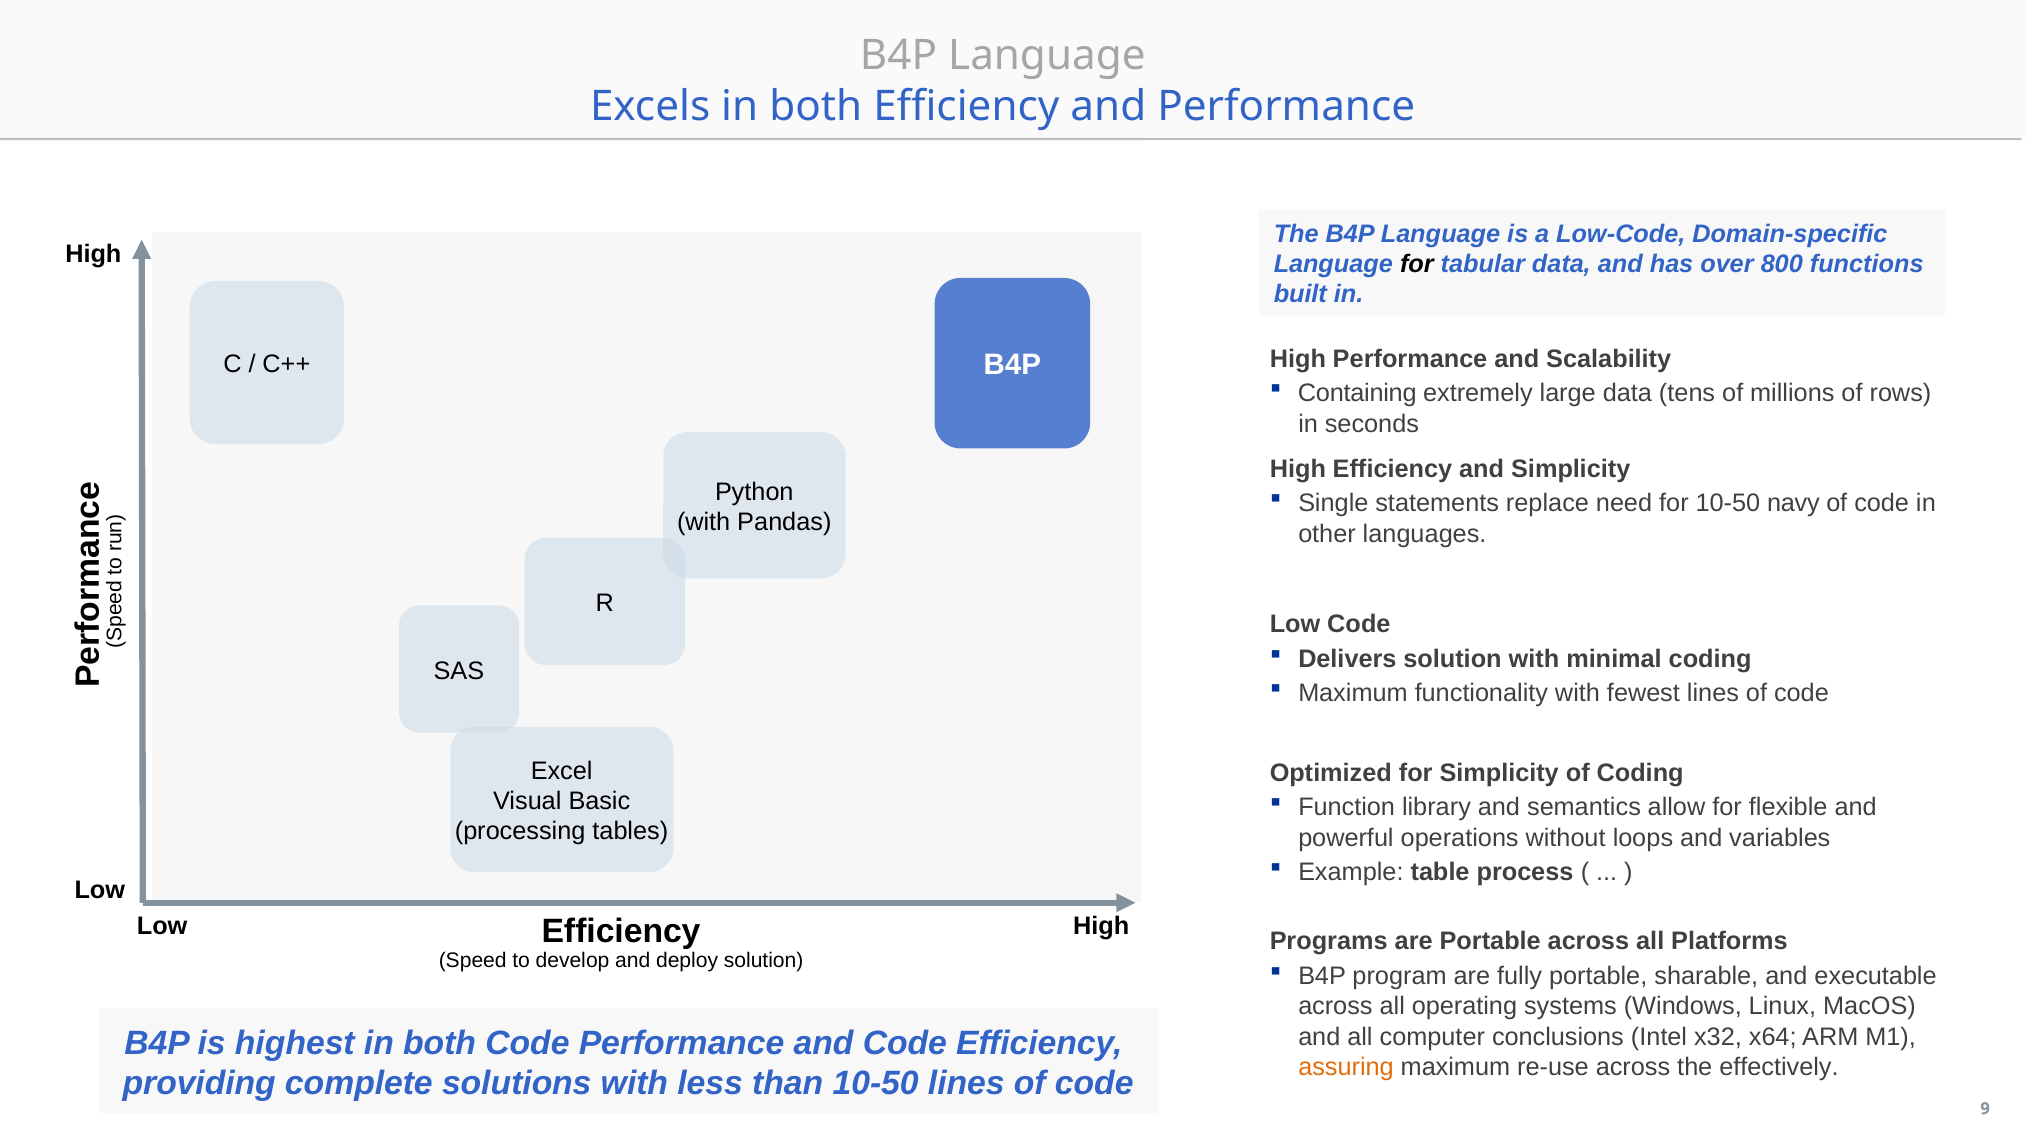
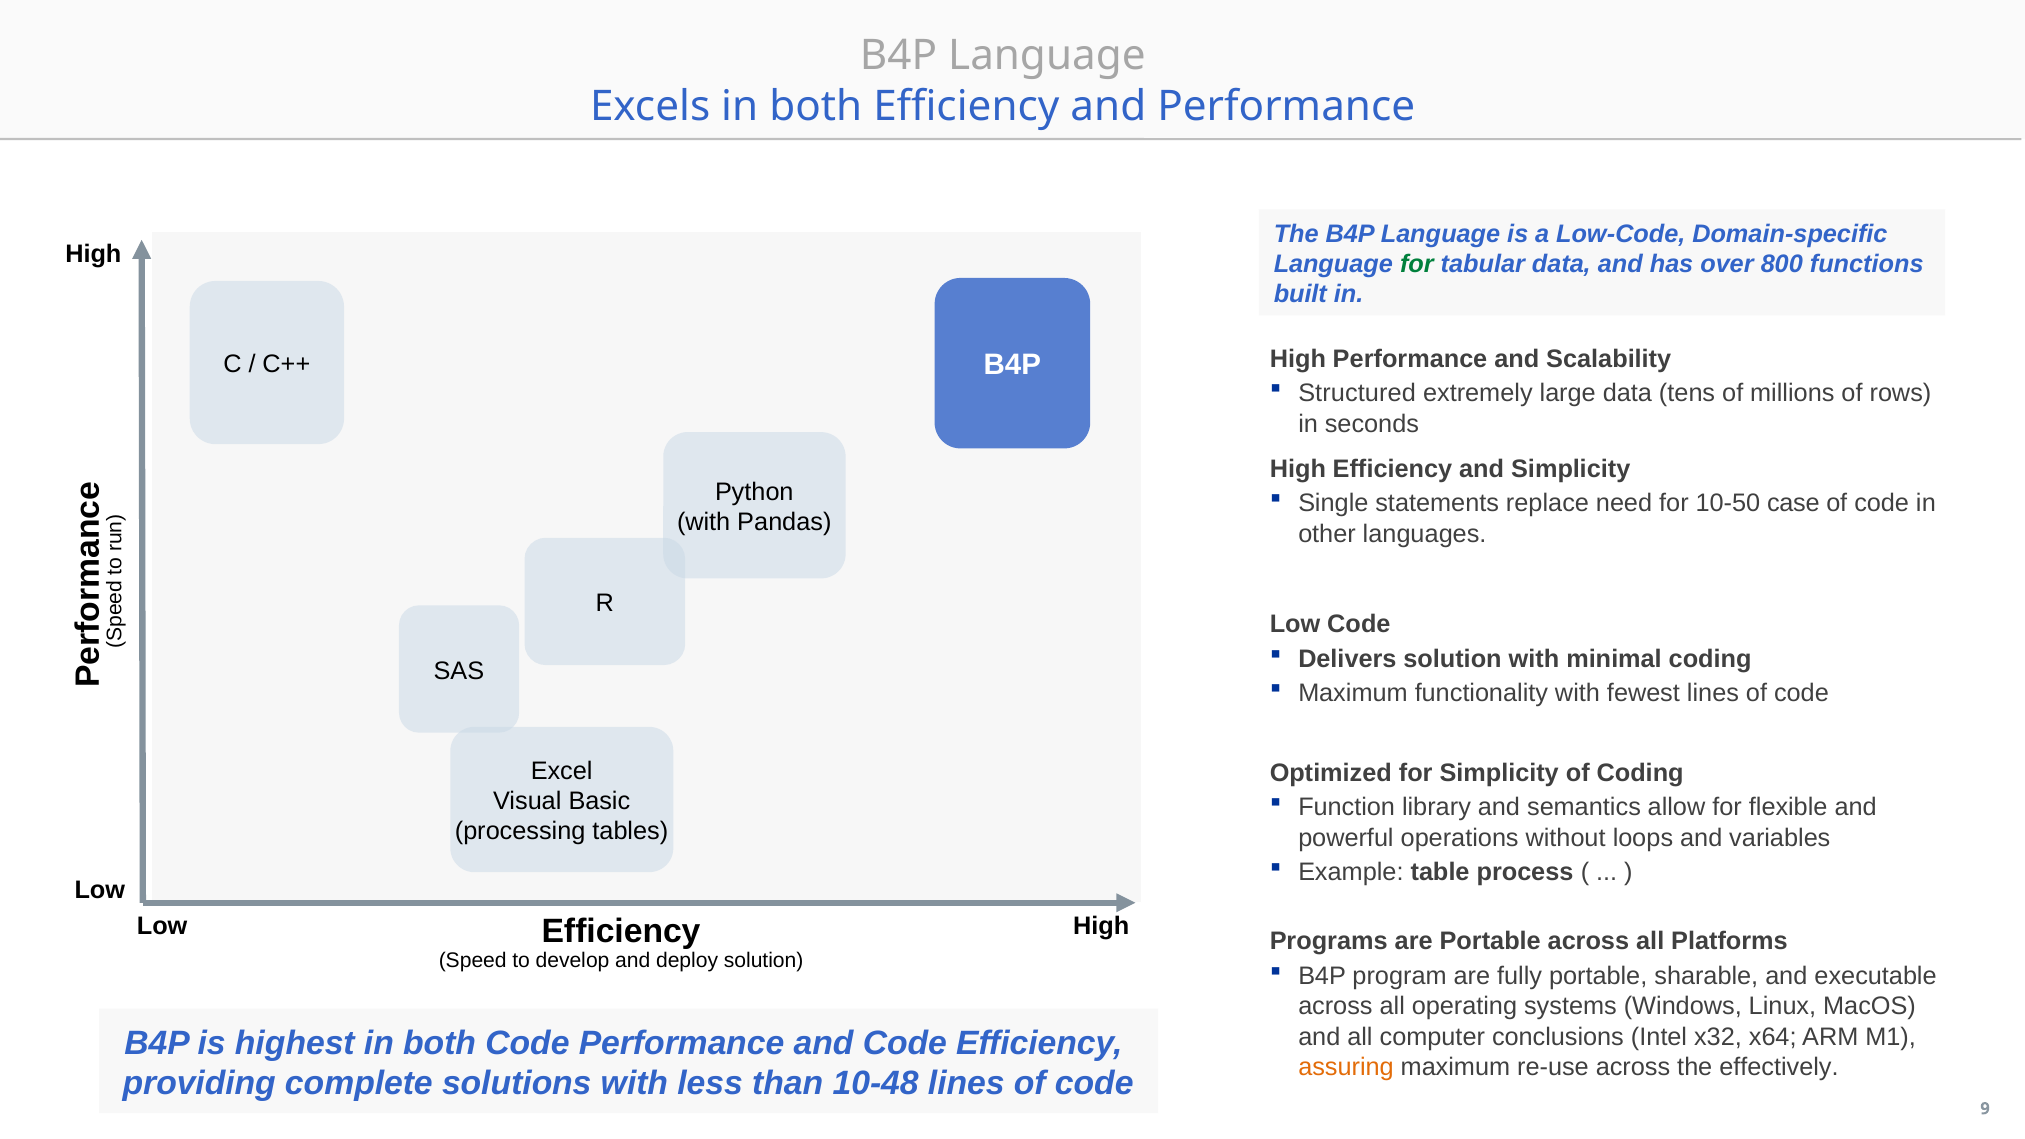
for colour: black -> green (1417, 264)
Containing: Containing -> Structured (1357, 393)
navy: navy -> case (1793, 504)
than 10-50: 10-50 -> 10-48 (876, 1083)
